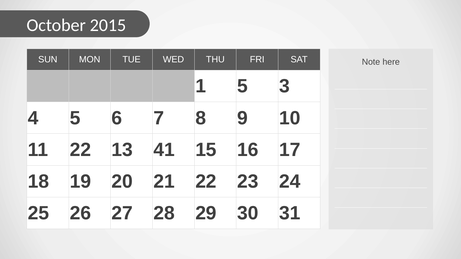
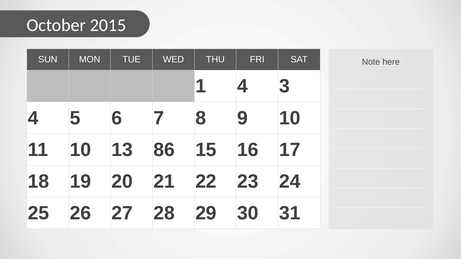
1 5: 5 -> 4 (243, 86)
11 22: 22 -> 10 (80, 150)
41: 41 -> 86 (164, 150)
